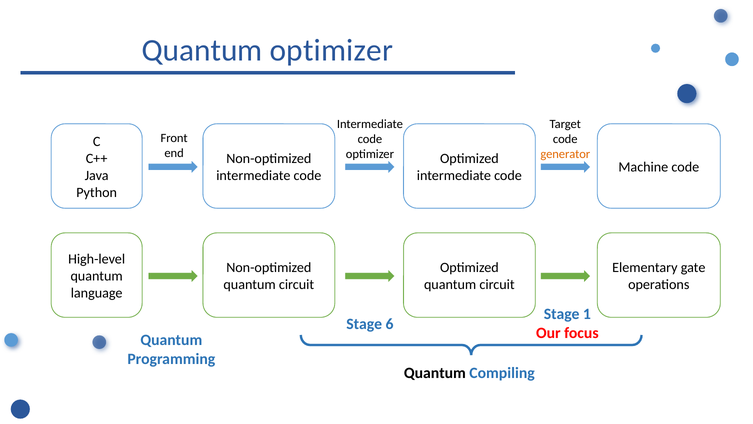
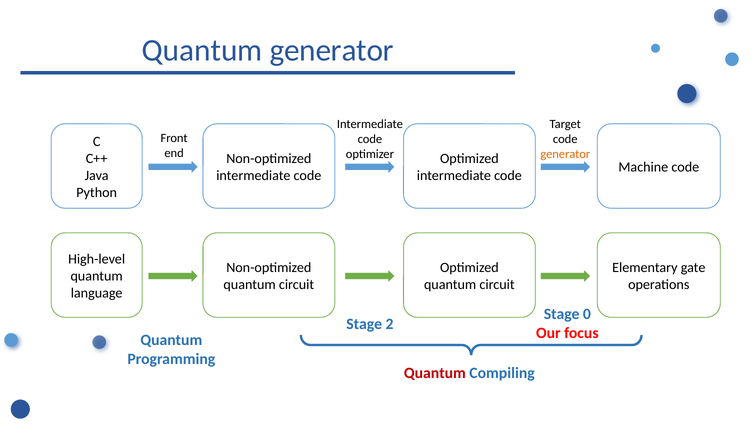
Quantum optimizer: optimizer -> generator (332, 50)
1: 1 -> 0 (587, 314)
6: 6 -> 2 (390, 324)
Quantum colour: black -> red (435, 373)
